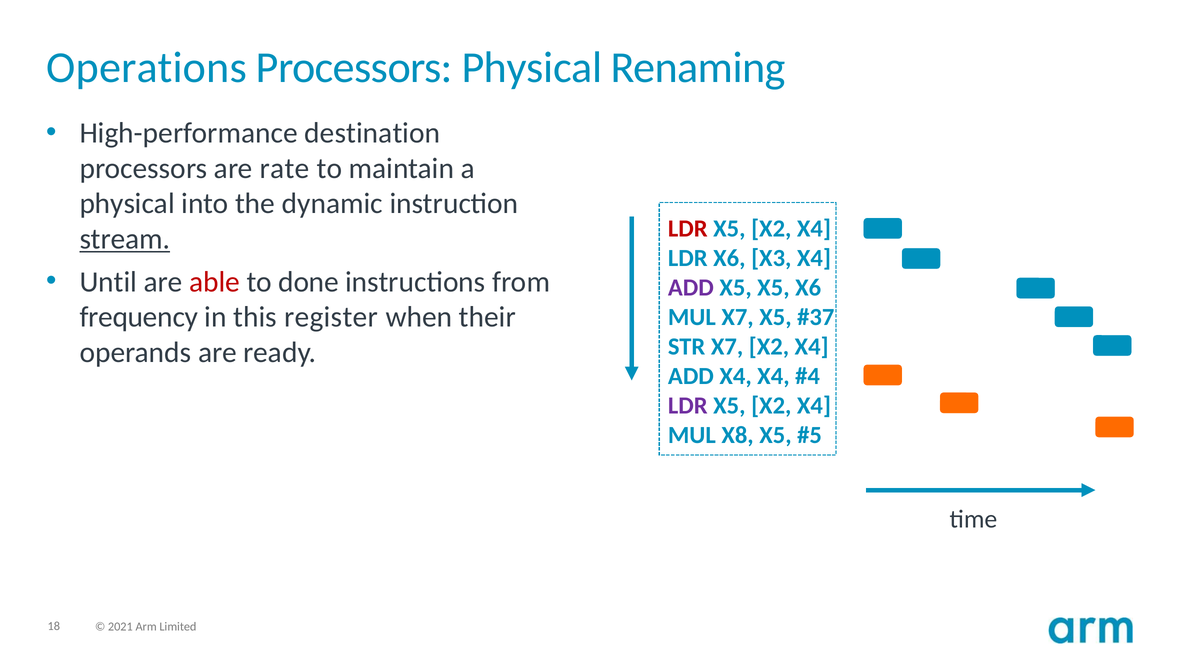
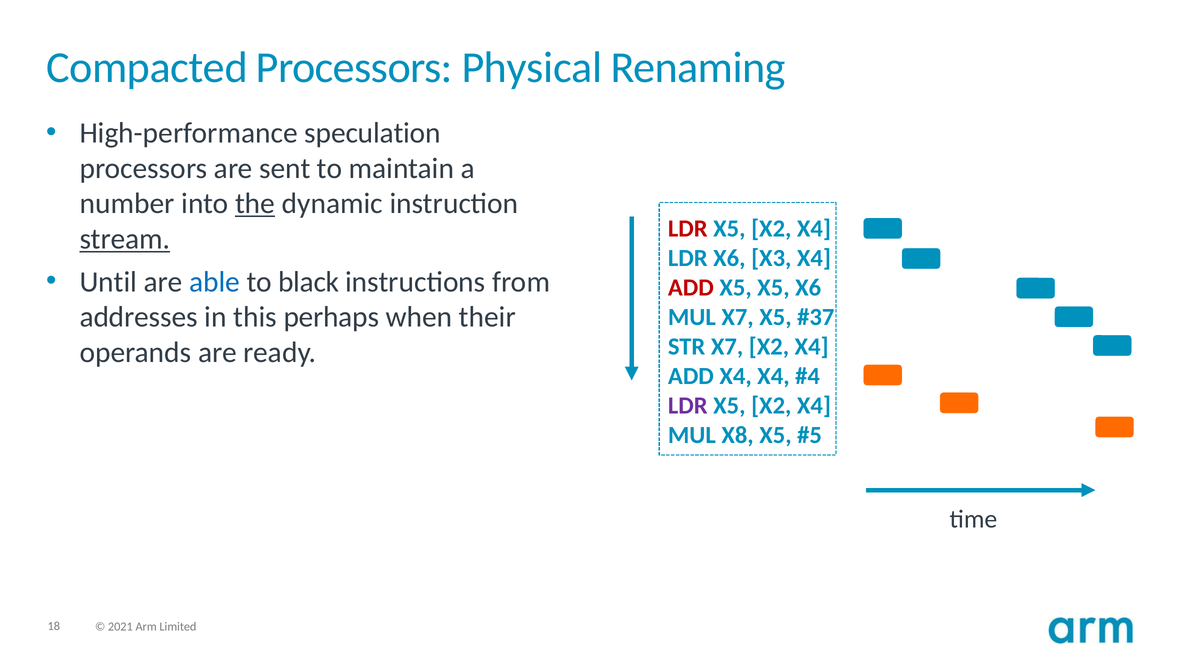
Operations: Operations -> Compacted (147, 68)
destination: destination -> speculation (372, 133)
rate: rate -> sent (285, 168)
physical: physical -> number (127, 204)
the underline: none -> present (255, 204)
able colour: red -> blue (215, 282)
done: done -> black (309, 282)
ADD colour: purple -> red (691, 288)
frequency: frequency -> addresses (139, 317)
register: register -> perhaps (331, 317)
